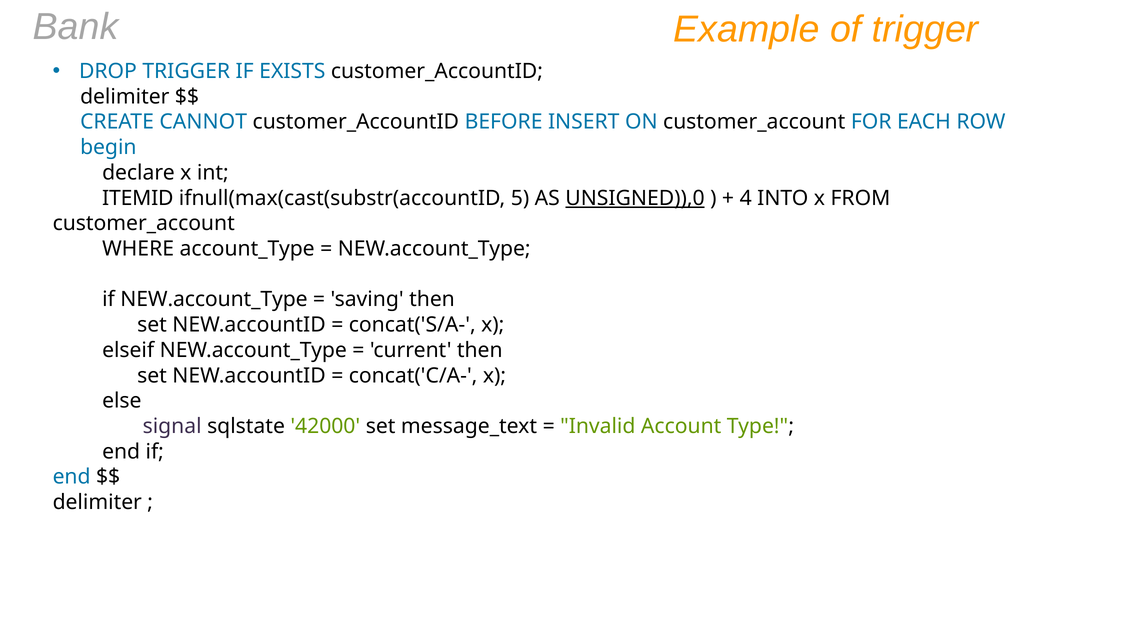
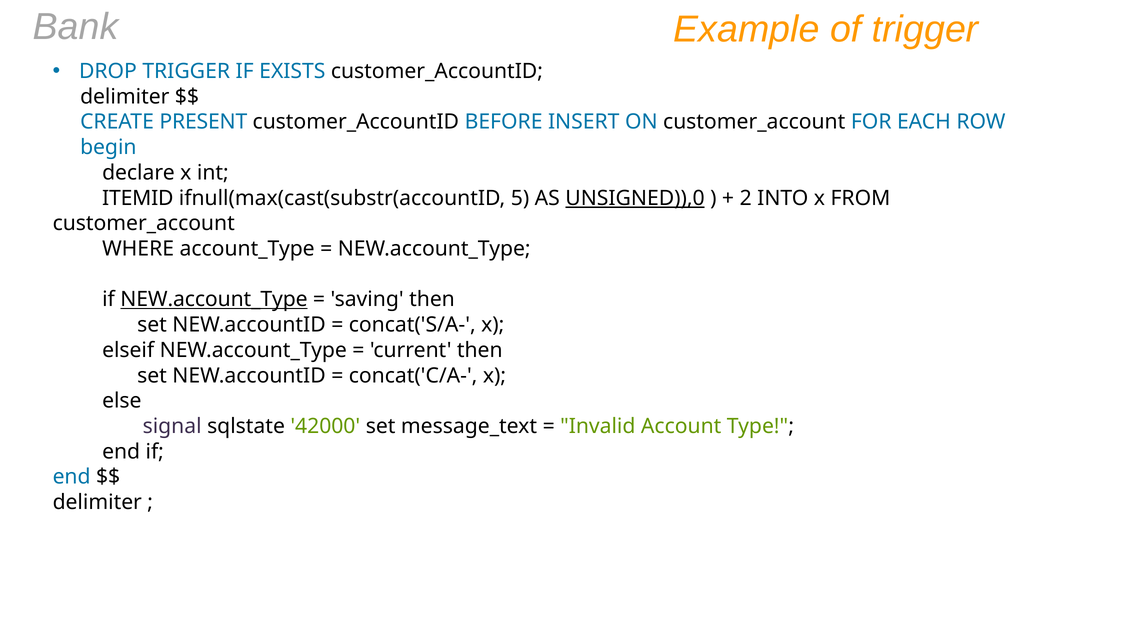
CANNOT: CANNOT -> PRESENT (203, 122)
4: 4 -> 2 (746, 198)
NEW.account_Type underline: none -> present (214, 300)
